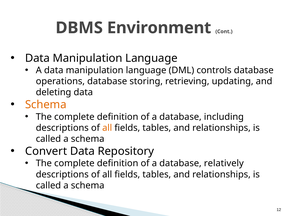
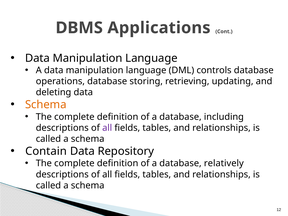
Environment: Environment -> Applications (159, 28)
all colour: orange -> purple (107, 128)
Convert: Convert -> Contain (46, 151)
